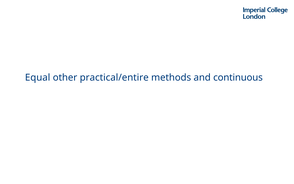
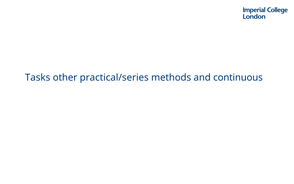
Equal: Equal -> Tasks (38, 77)
practical/entire: practical/entire -> practical/series (114, 77)
